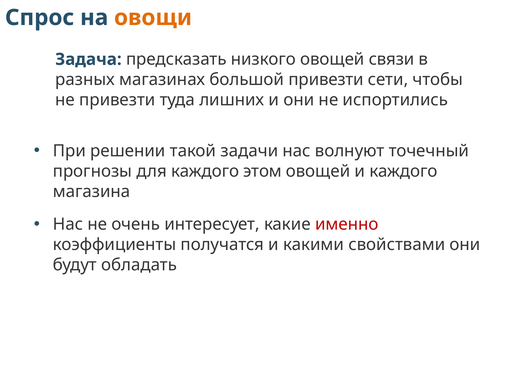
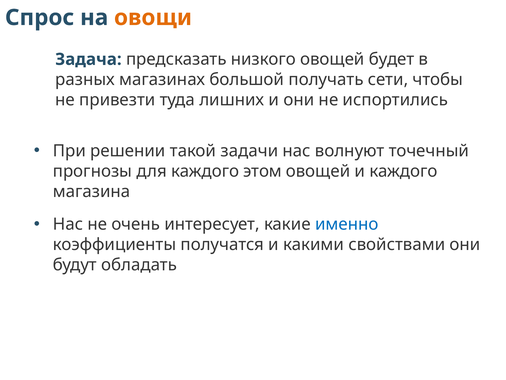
связи: связи -> будет (392, 59)
большой привезти: привезти -> получать (326, 80)
именно colour: red -> blue (347, 224)
